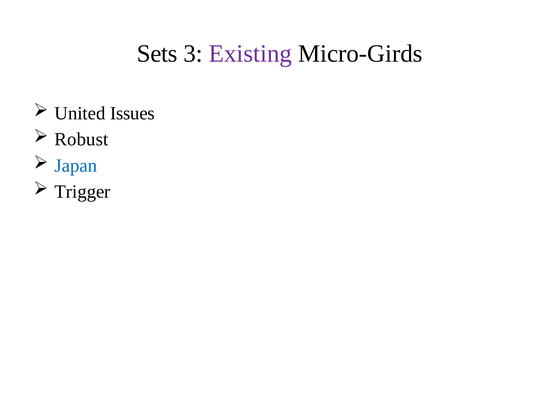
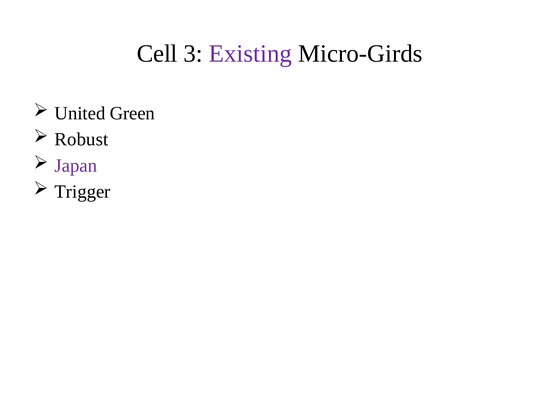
Sets: Sets -> Cell (157, 54)
Issues: Issues -> Green (132, 113)
Japan colour: blue -> purple (76, 166)
